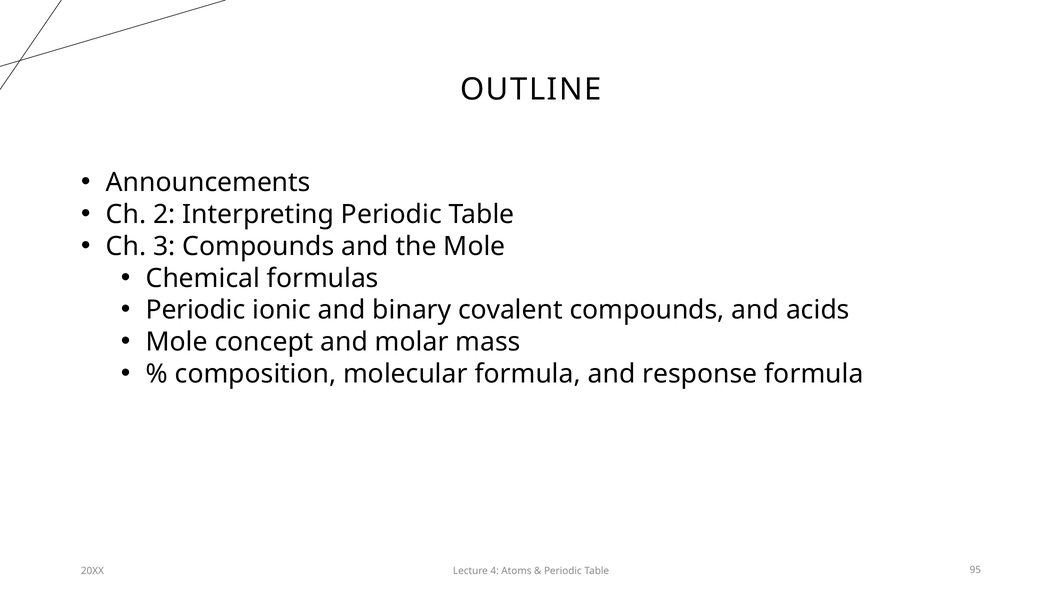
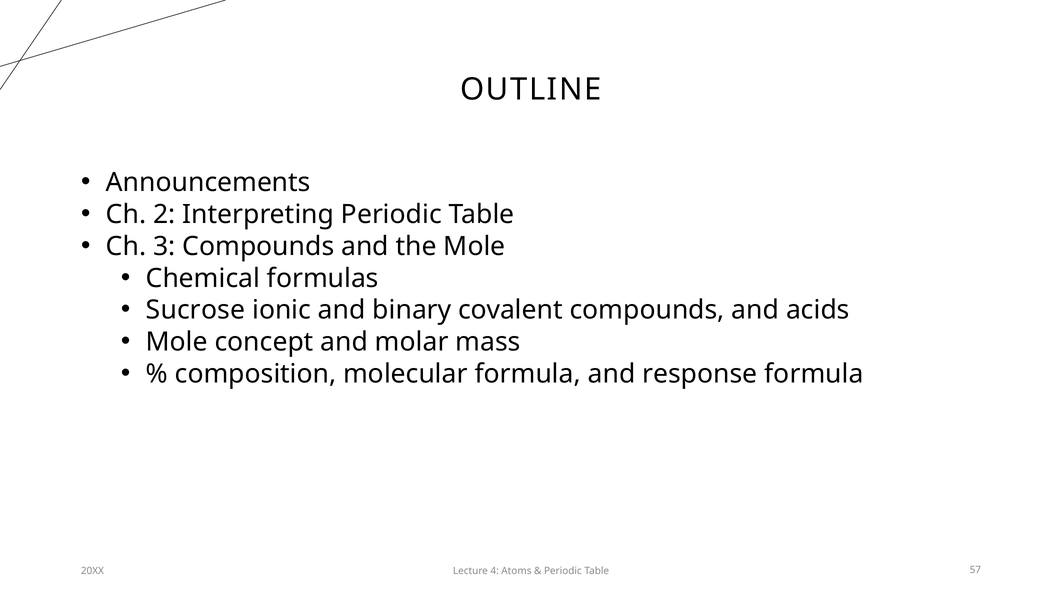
Periodic: Periodic -> Sucrose (195, 310)
95: 95 -> 57 (975, 569)
